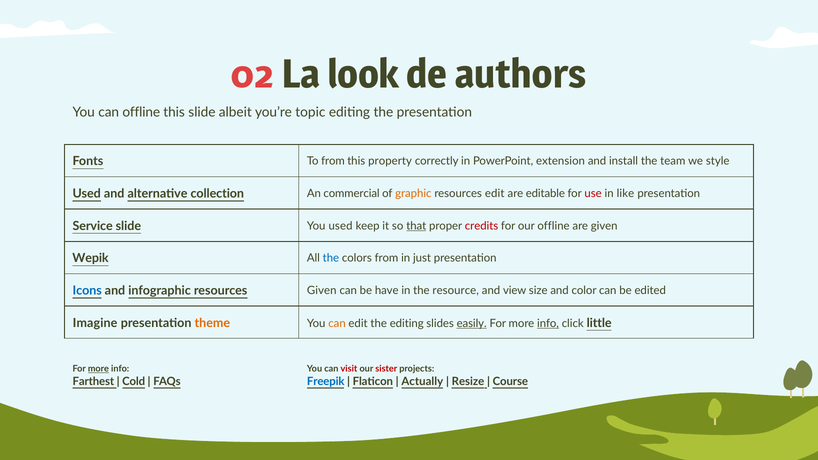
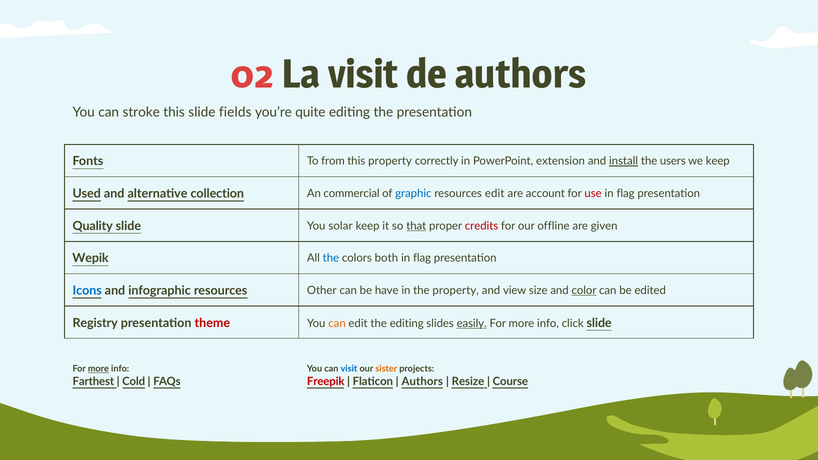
La look: look -> visit (363, 75)
can offline: offline -> stroke (141, 112)
albeit: albeit -> fields (235, 112)
topic: topic -> quite (310, 112)
install underline: none -> present (624, 161)
team: team -> users (673, 161)
we style: style -> keep (718, 161)
graphic colour: orange -> blue (413, 194)
editable: editable -> account (545, 194)
like: like -> flag (626, 194)
Service: Service -> Quality (93, 226)
You used: used -> solar (341, 226)
colors from: from -> both (386, 258)
just: just -> flag (422, 258)
resources Given: Given -> Other (322, 291)
the resource: resource -> property (456, 291)
color underline: none -> present (584, 291)
Imagine: Imagine -> Registry (95, 323)
theme colour: orange -> red (212, 323)
info underline: present -> none (548, 323)
click little: little -> slide (599, 323)
visit colour: red -> blue (349, 369)
sister colour: red -> orange (386, 369)
Freepik colour: blue -> red (326, 381)
Actually: Actually -> Authors (422, 381)
